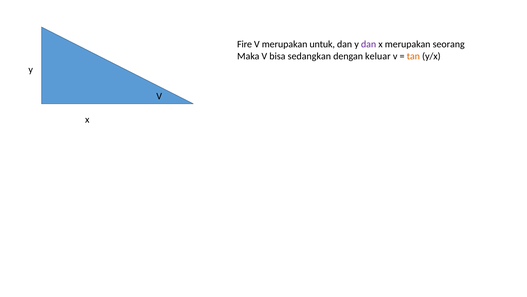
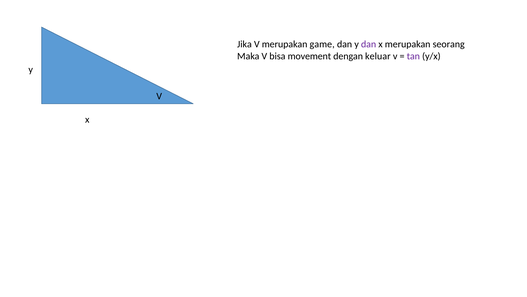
Fire: Fire -> Jika (244, 44)
untuk: untuk -> game (322, 44)
sedangkan: sedangkan -> movement (309, 56)
tan colour: orange -> purple (413, 56)
